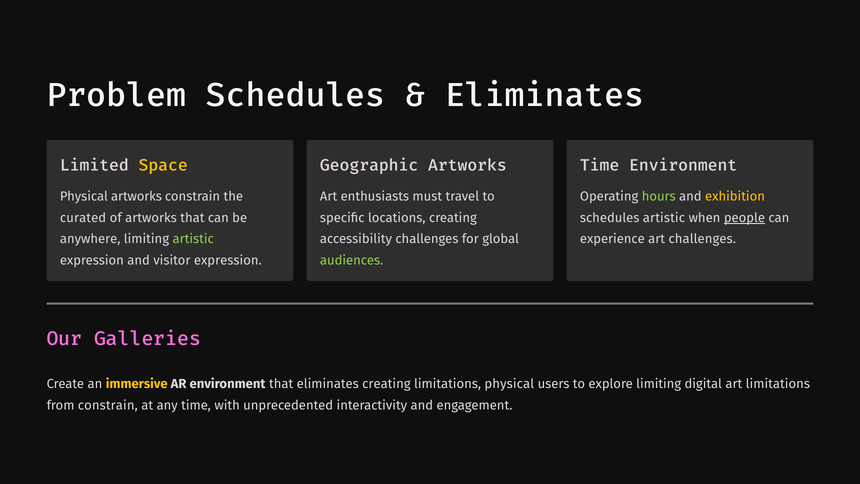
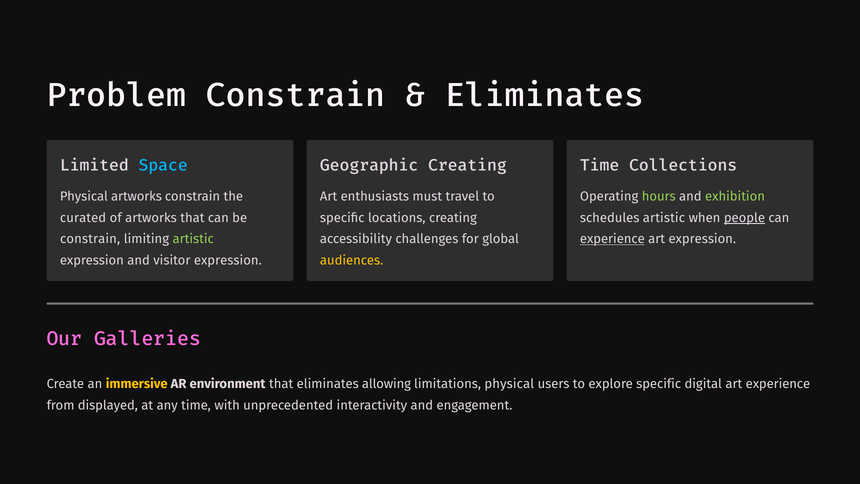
Problem Schedules: Schedules -> Constrain (296, 95)
Space colour: yellow -> light blue (163, 165)
Geographic Artworks: Artworks -> Creating (467, 165)
Time Environment: Environment -> Collections (683, 165)
exhibition colour: yellow -> light green (735, 196)
anywhere: anywhere -> constrain (90, 239)
experience underline: none -> present (612, 239)
art challenges: challenges -> expression (702, 239)
audiences colour: light green -> yellow (352, 260)
eliminates creating: creating -> allowing (386, 384)
explore limiting: limiting -> specific (659, 384)
art limitations: limitations -> experience (778, 384)
from constrain: constrain -> displayed (108, 405)
